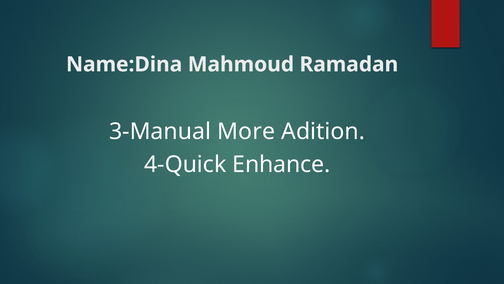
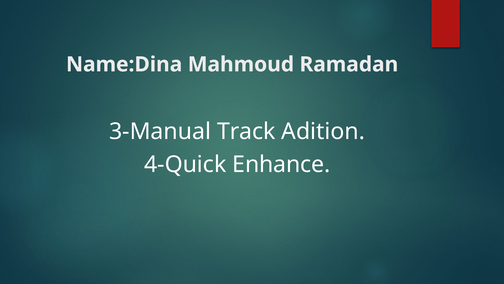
More: More -> Track (246, 131)
